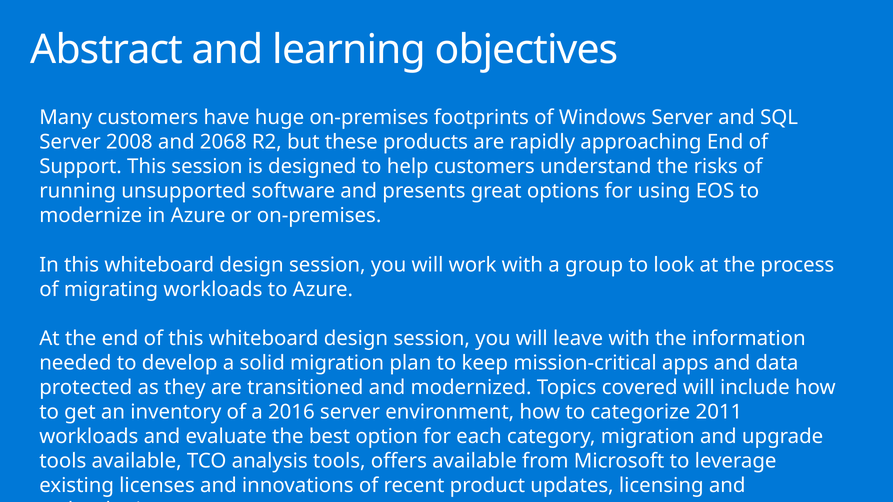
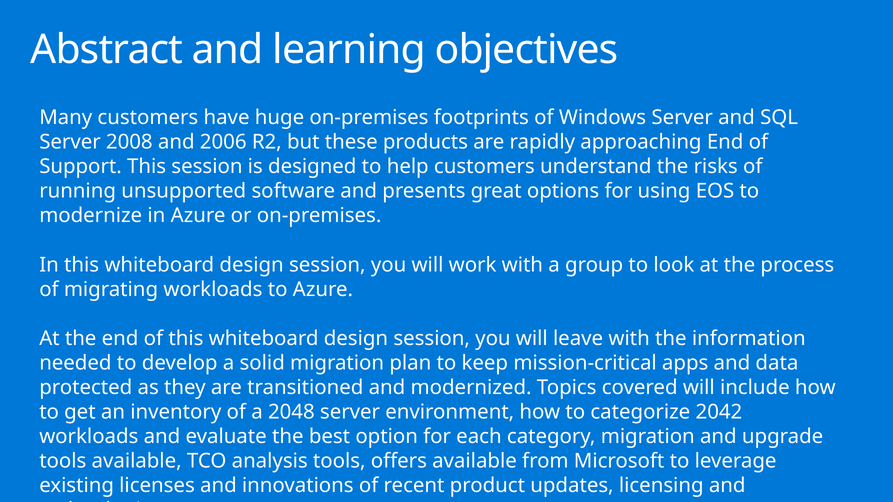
2068: 2068 -> 2006 (223, 142)
2016: 2016 -> 2048 (291, 412)
2011: 2011 -> 2042 (719, 412)
